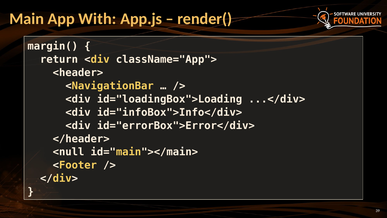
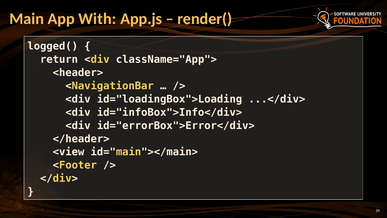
margin(: margin( -> logged( (53, 46)
<null: <null -> <view (69, 152)
